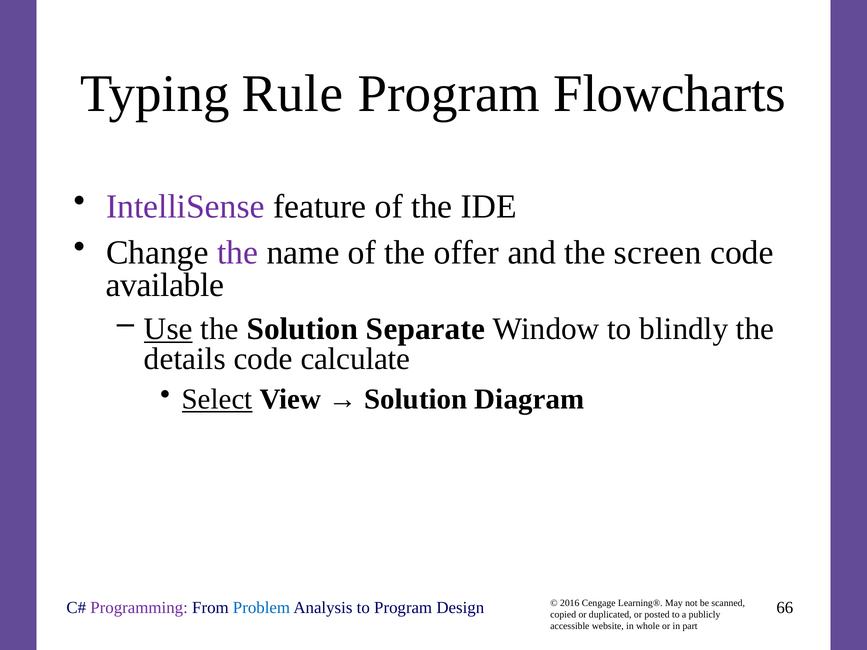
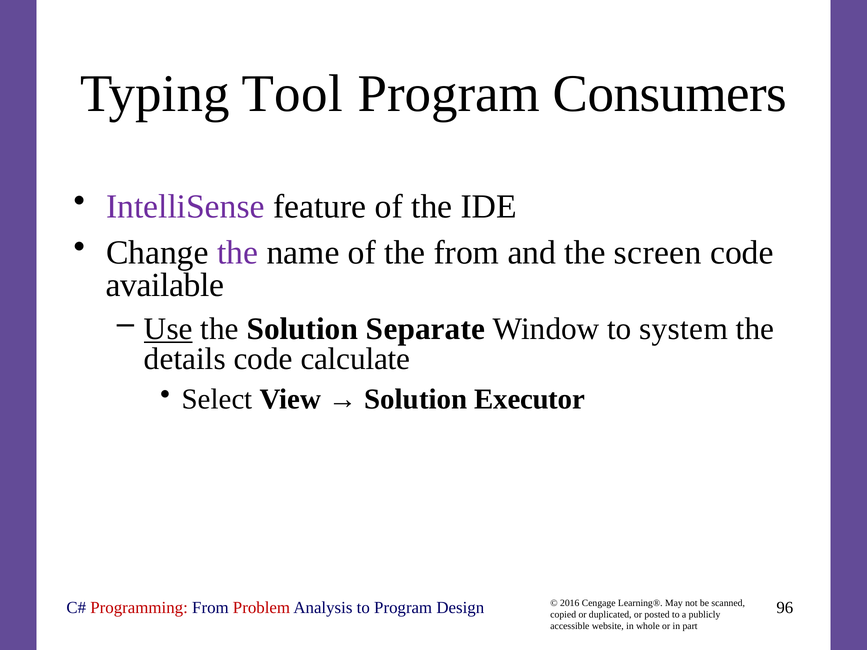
Rule: Rule -> Tool (292, 94)
Flowcharts: Flowcharts -> Consumers (670, 94)
the offer: offer -> from (466, 253)
blindly: blindly -> system (684, 329)
Select underline: present -> none (217, 400)
Diagram: Diagram -> Executor (530, 400)
Programming colour: purple -> red (139, 608)
Problem colour: blue -> red (261, 608)
66: 66 -> 96 (785, 608)
